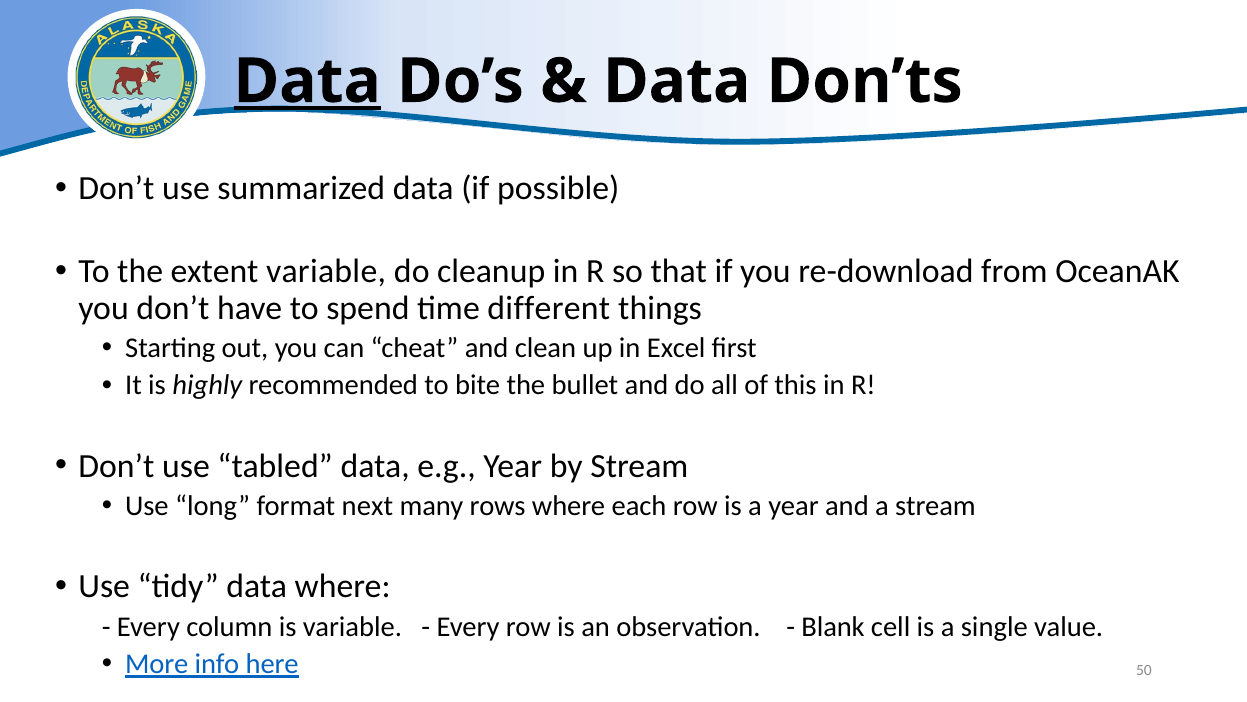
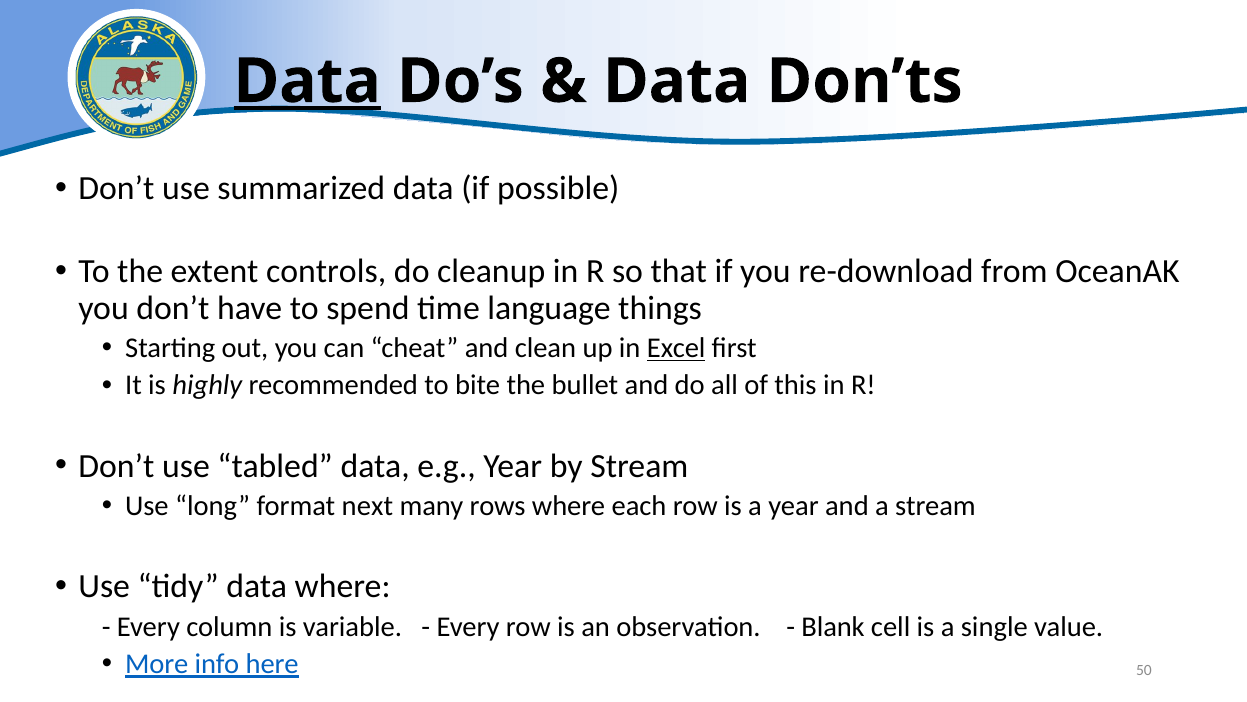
extent variable: variable -> controls (326, 271)
different: different -> language (549, 308)
Excel underline: none -> present (676, 348)
